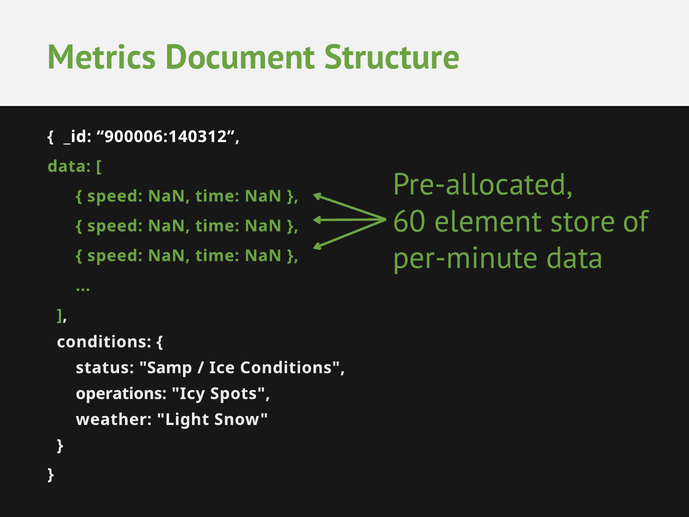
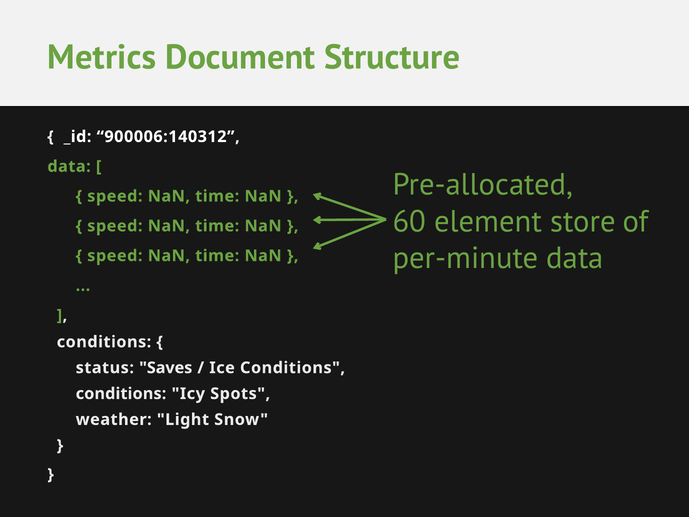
Samp: Samp -> Saves (166, 368)
operations: operations -> conditions (121, 393)
